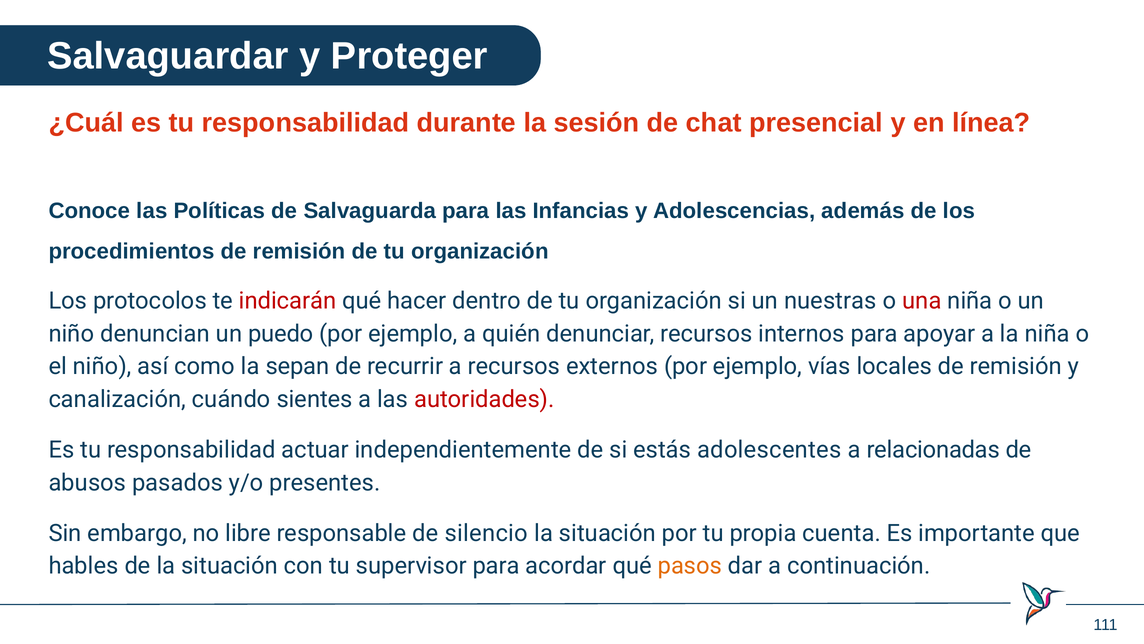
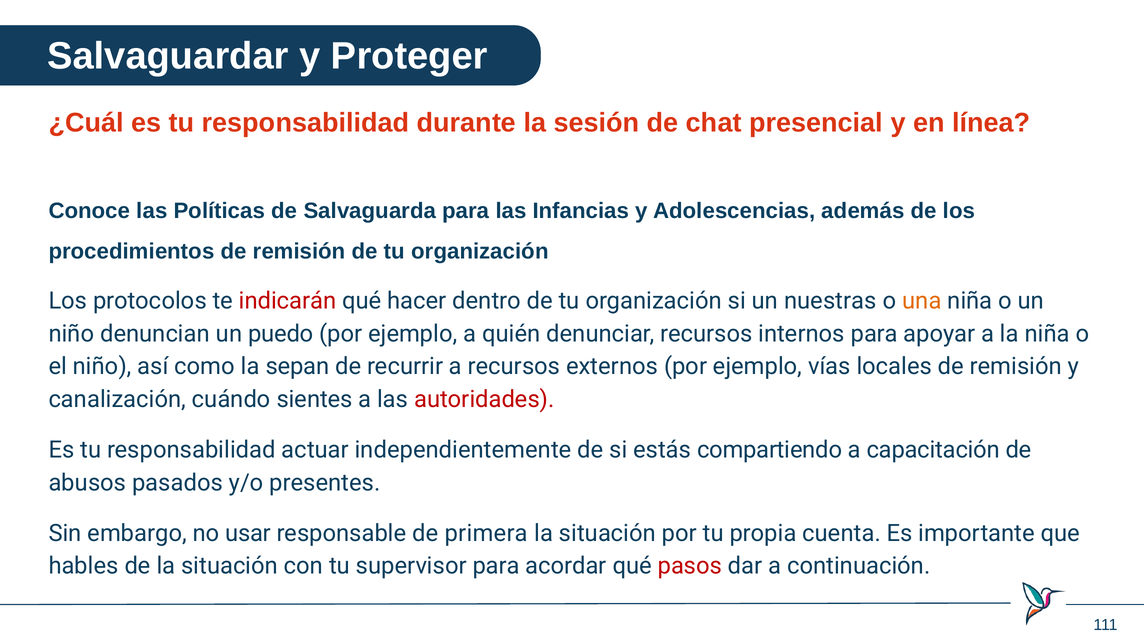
una colour: red -> orange (922, 301)
adolescentes: adolescentes -> compartiendo (770, 450)
relacionadas: relacionadas -> capacitación (933, 450)
libre: libre -> usar (248, 533)
silencio: silencio -> primera (486, 533)
pasos colour: orange -> red (690, 566)
